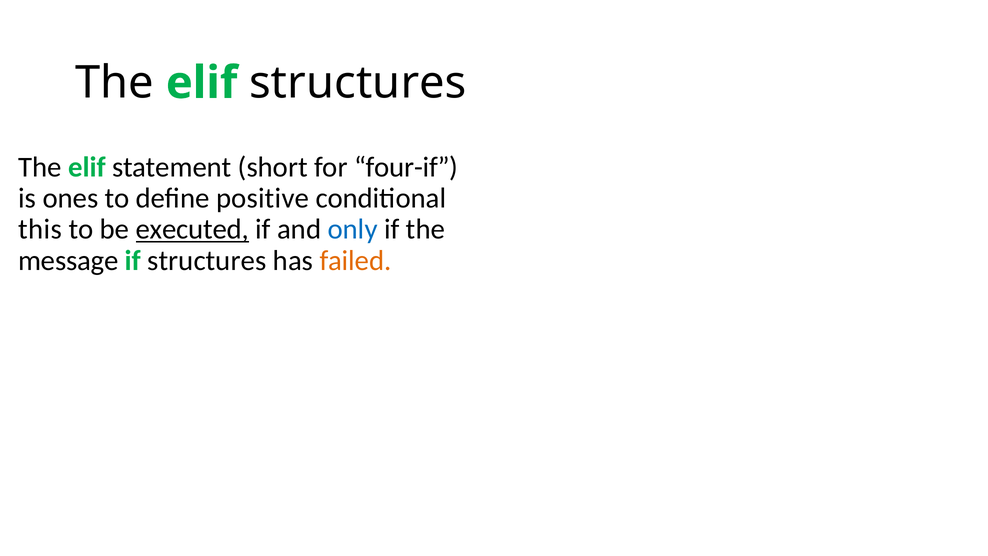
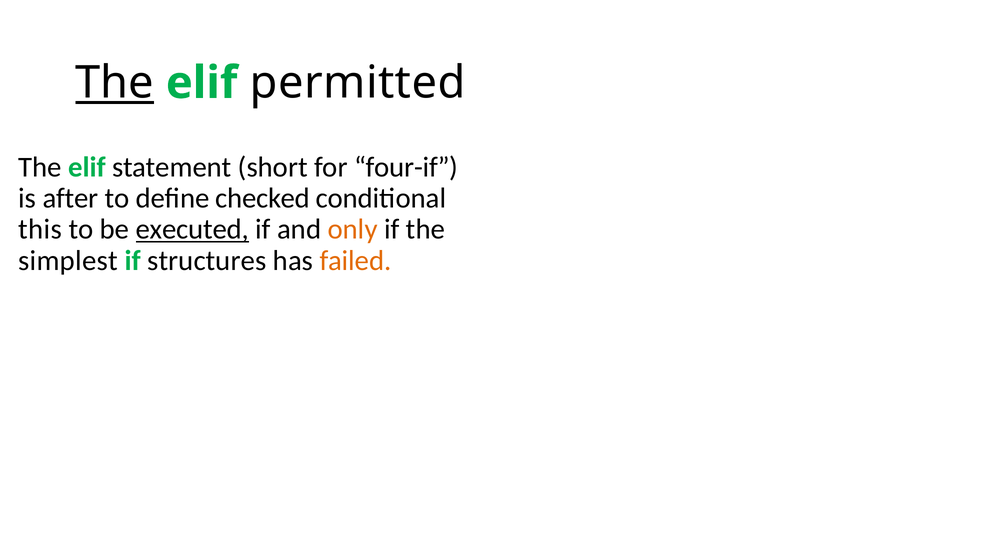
The underline: none -> present (115, 83)
elif structures: structures -> permitted (358, 83)
ones: ones -> after (70, 198)
positive: positive -> checked (263, 198)
only colour: blue -> orange (353, 229)
message: message -> simplest (68, 260)
